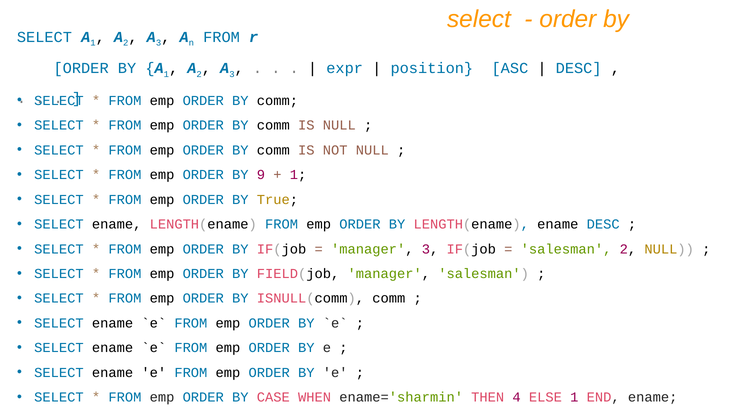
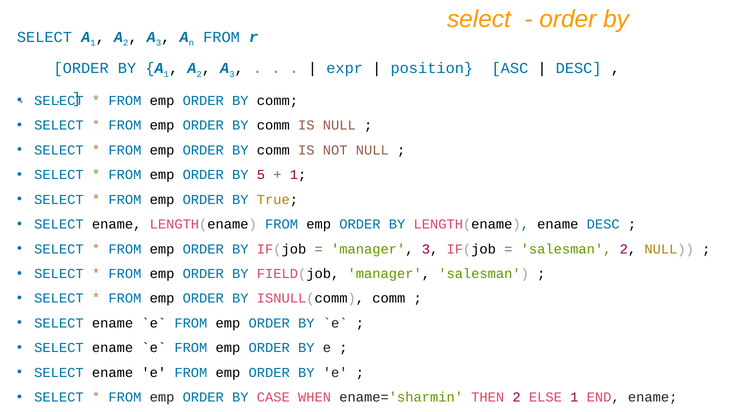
9: 9 -> 5 (261, 175)
THEN 4: 4 -> 2 (517, 398)
